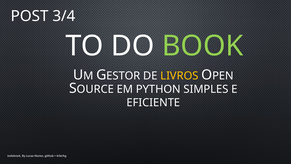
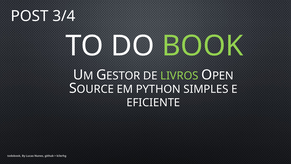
LIVROS colour: yellow -> light green (179, 76)
